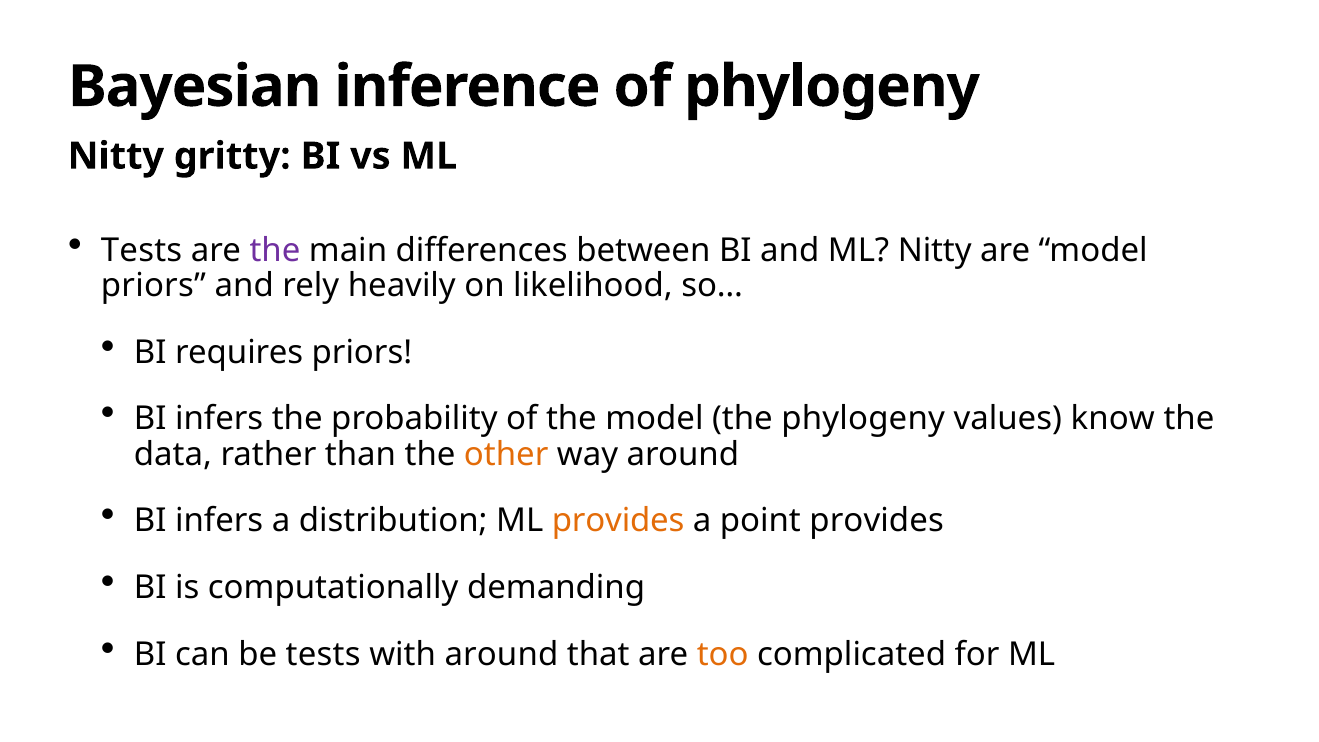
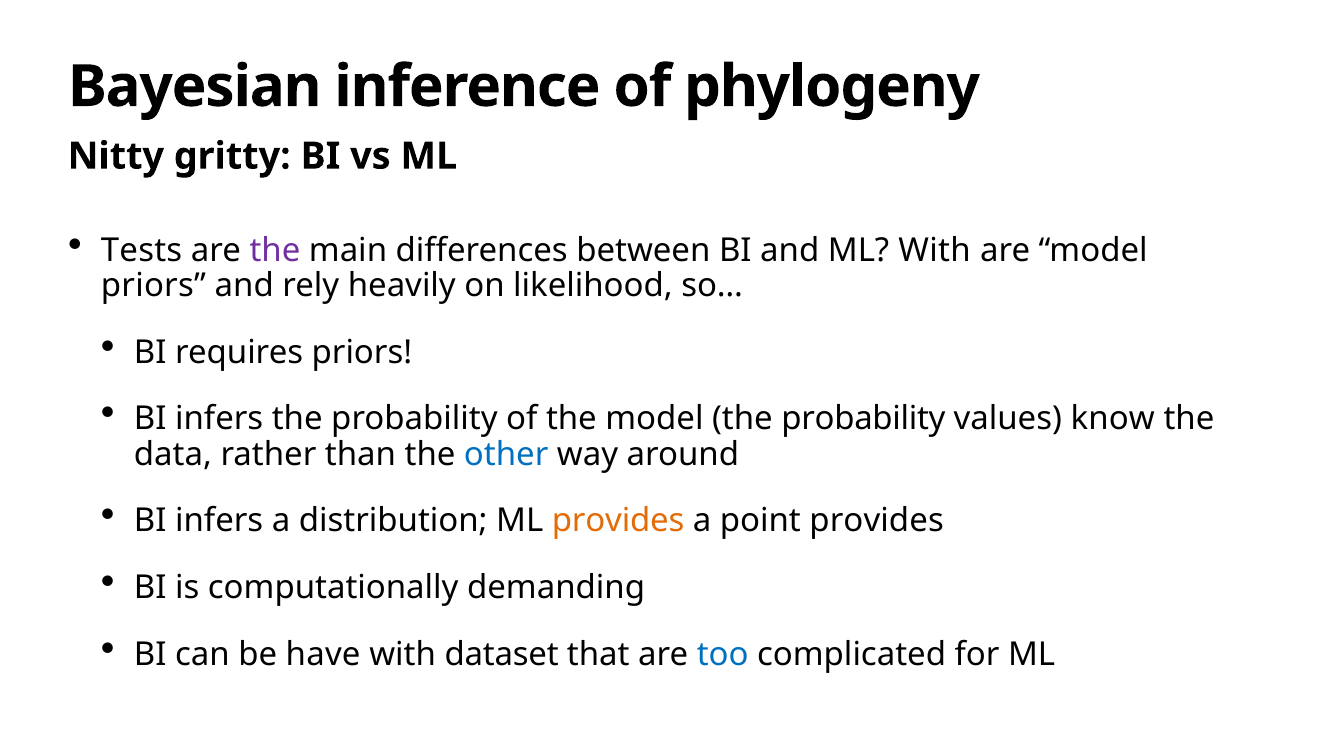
ML Nitty: Nitty -> With (935, 250)
model the phylogeny: phylogeny -> probability (863, 419)
other colour: orange -> blue (506, 454)
be tests: tests -> have (323, 654)
with around: around -> dataset (502, 654)
too colour: orange -> blue (723, 654)
